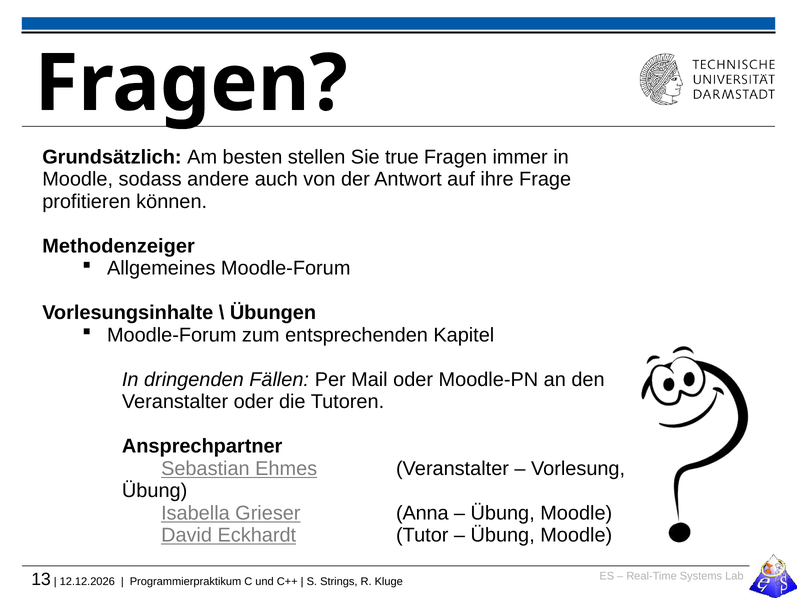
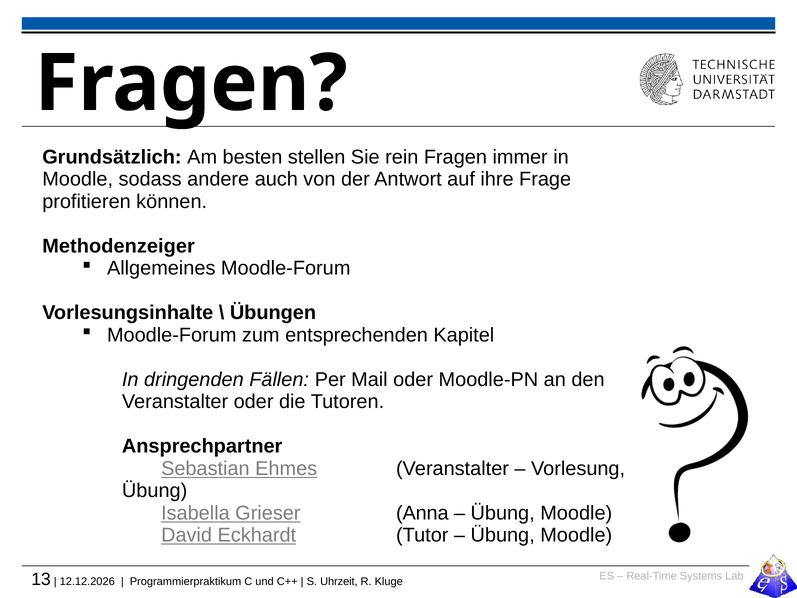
true: true -> rein (402, 157)
Strings: Strings -> Uhrzeit (339, 581)
